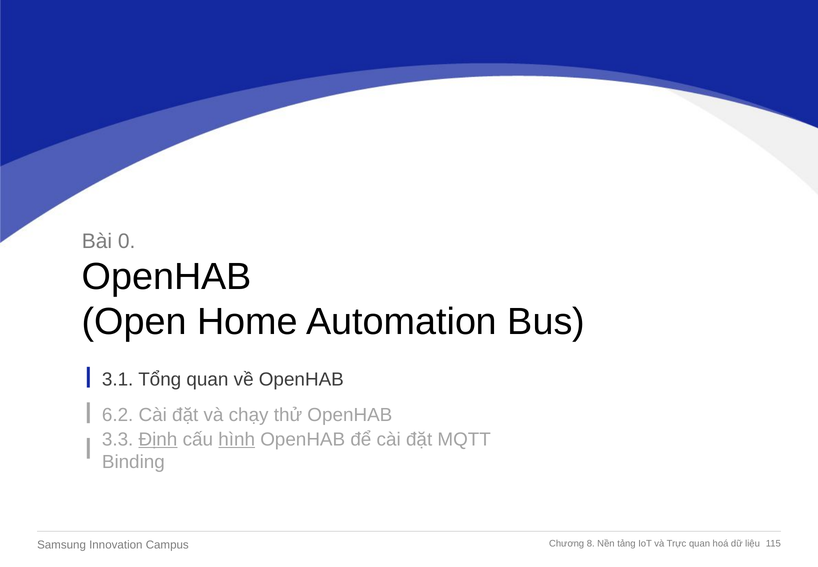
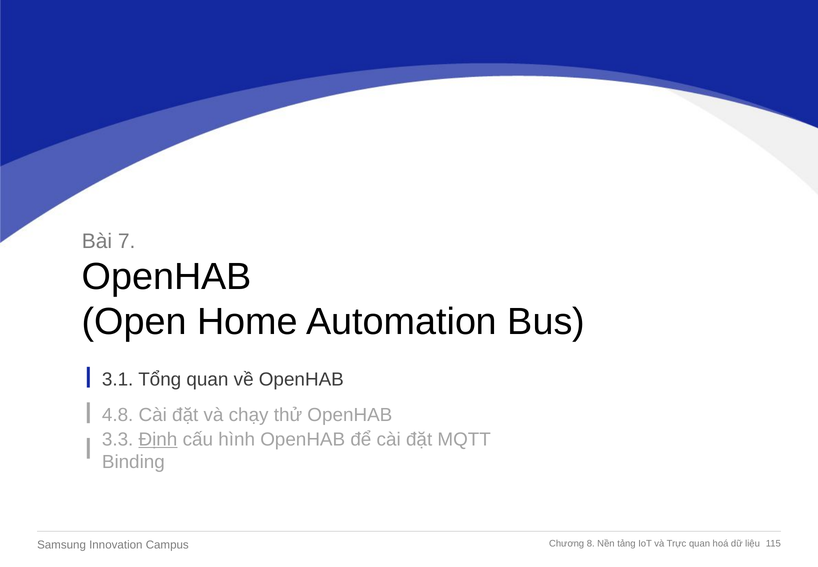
0: 0 -> 7 (127, 241)
6.2: 6.2 -> 4.8 (118, 415)
hình underline: present -> none (237, 439)
